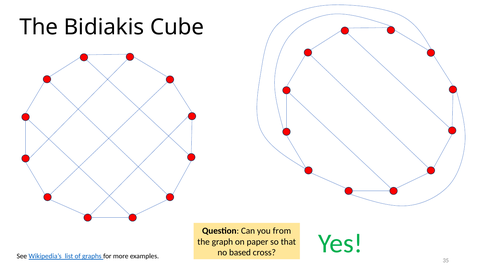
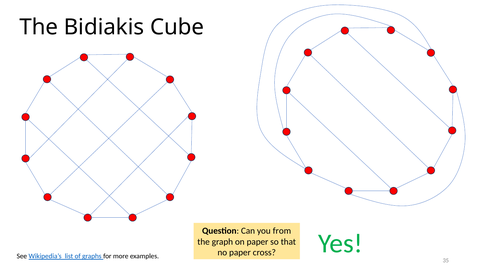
no based: based -> paper (240, 253)
